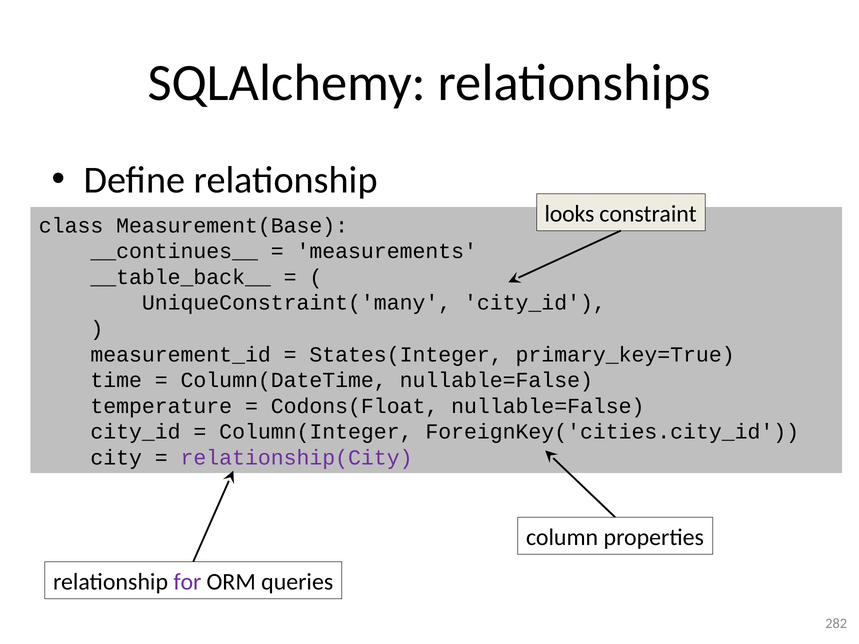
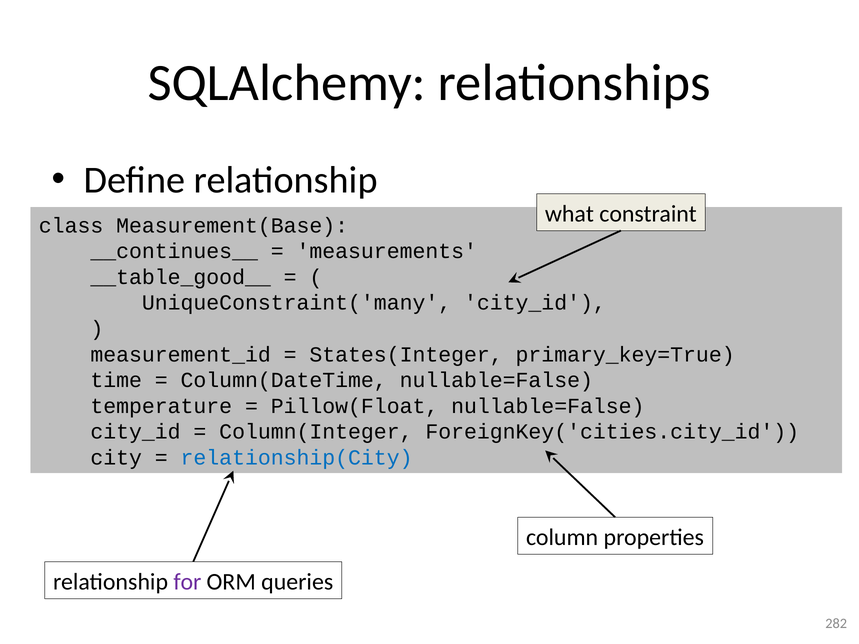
looks: looks -> what (569, 214)
__table_back__: __table_back__ -> __table_good__ (181, 277)
Codons(Float: Codons(Float -> Pillow(Float (355, 406)
relationship(City colour: purple -> blue (297, 458)
